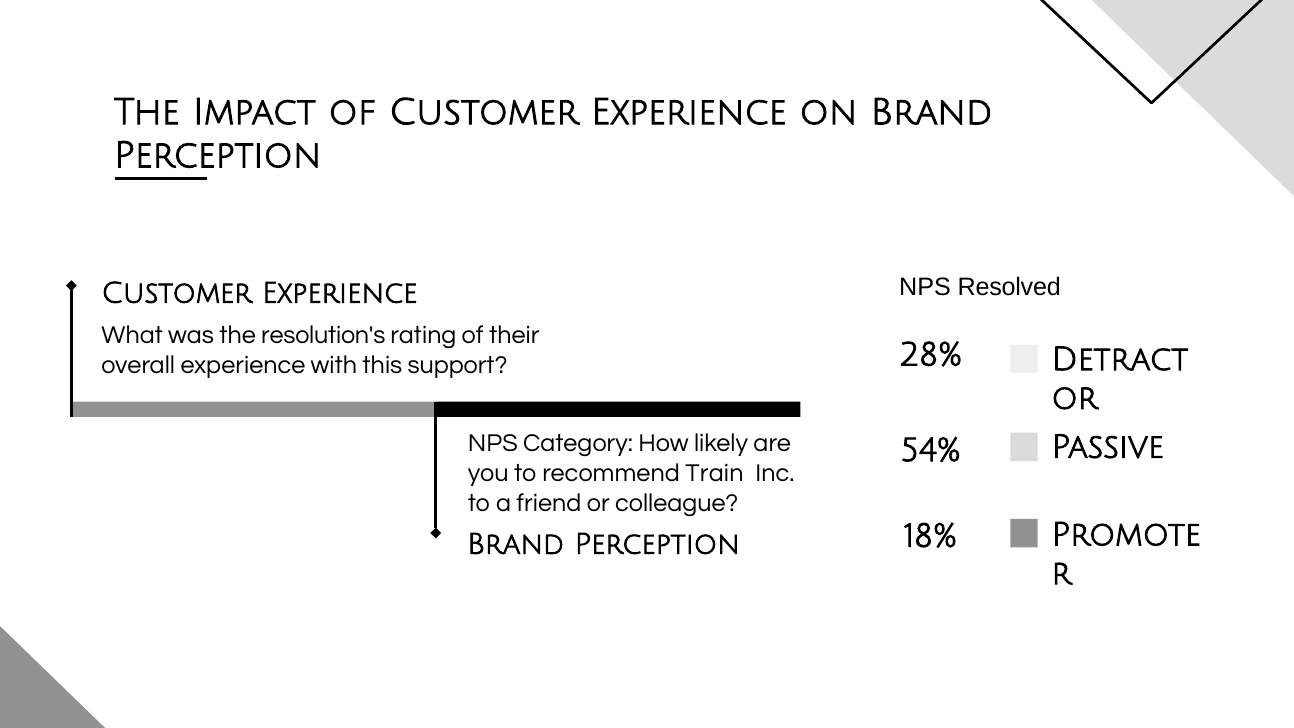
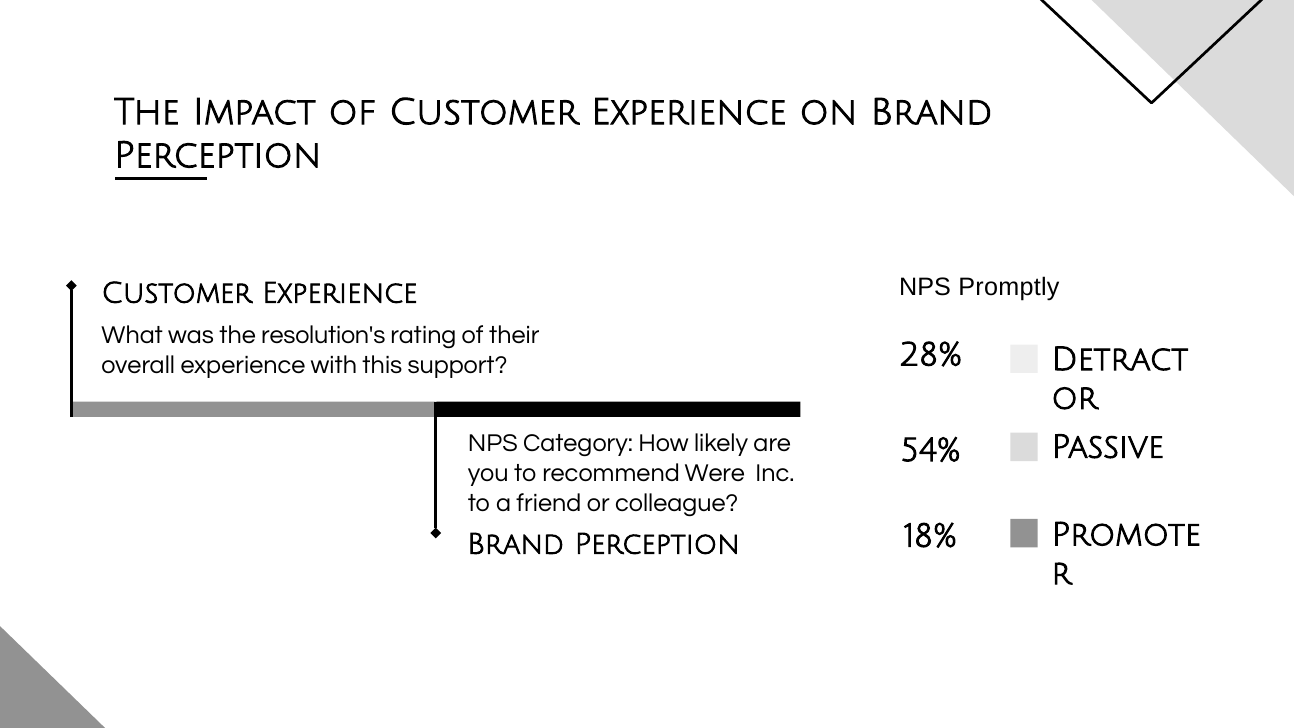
Resolved: Resolved -> Promptly (1009, 287)
Train: Train -> Were (715, 473)
